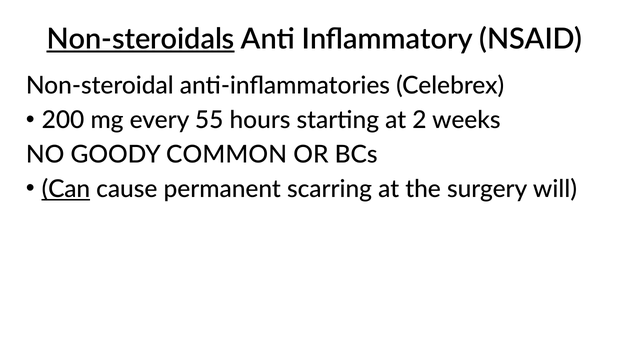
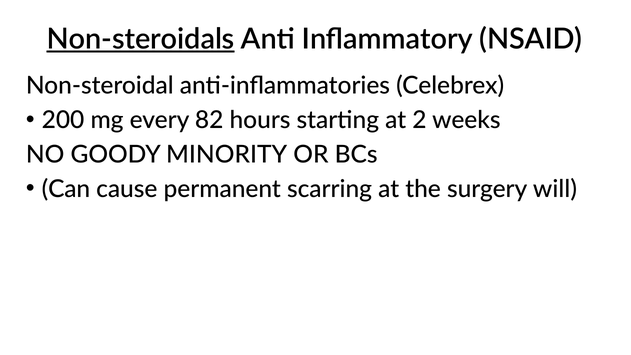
55: 55 -> 82 (209, 120)
COMMON: COMMON -> MINORITY (227, 155)
Can underline: present -> none (66, 189)
